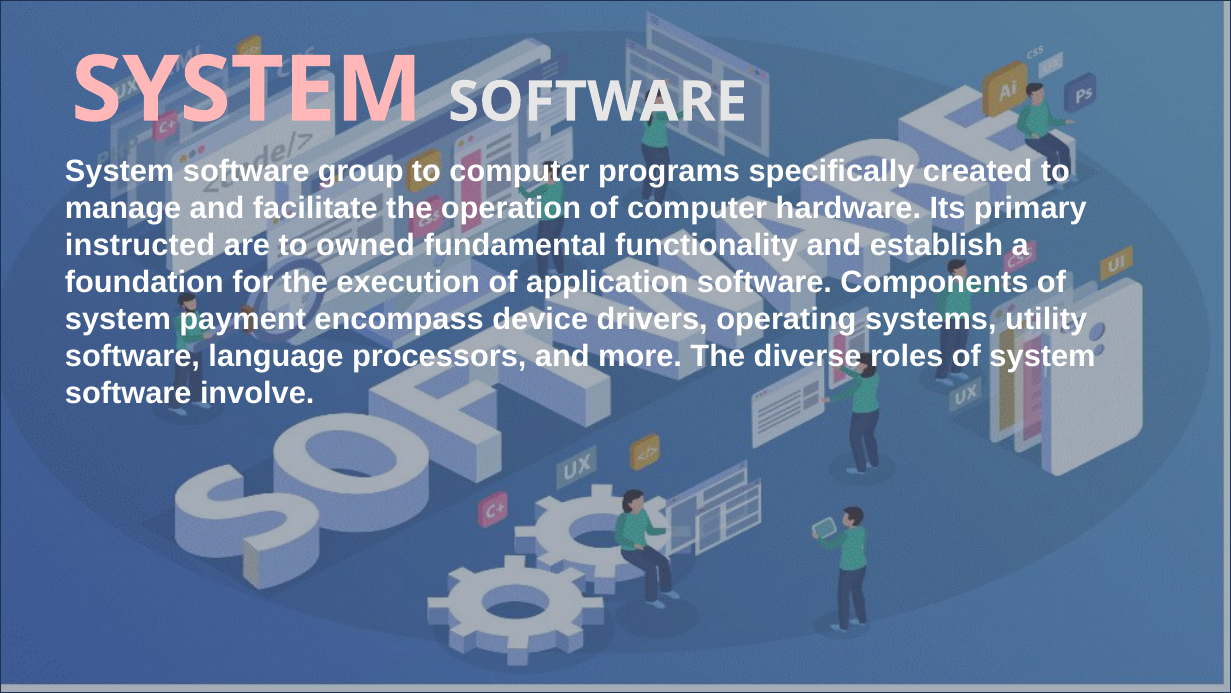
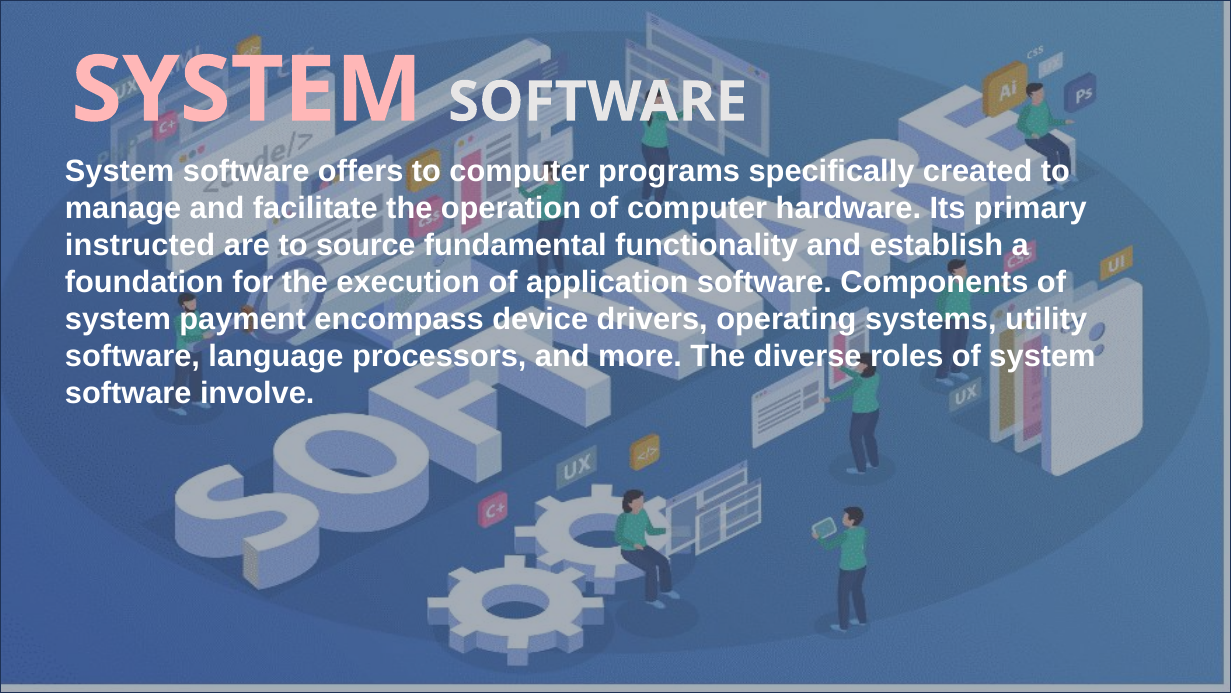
group: group -> offers (361, 171)
owned: owned -> source (366, 245)
